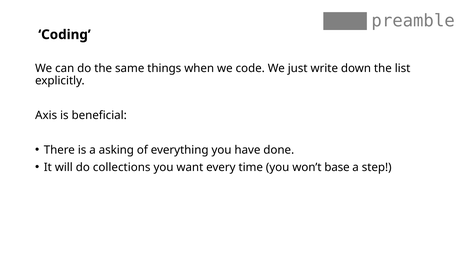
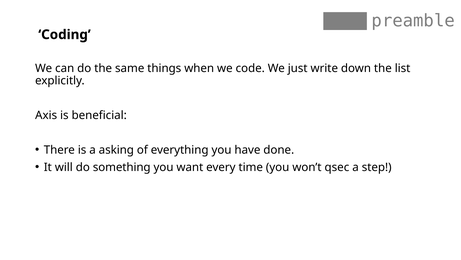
collections: collections -> something (122, 167)
base: base -> qsec (337, 167)
